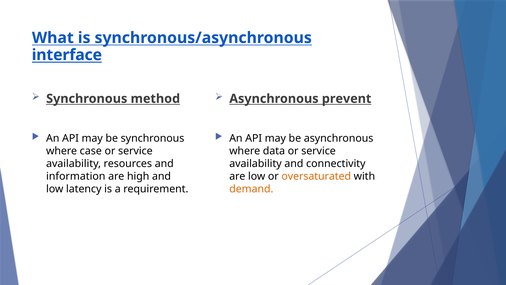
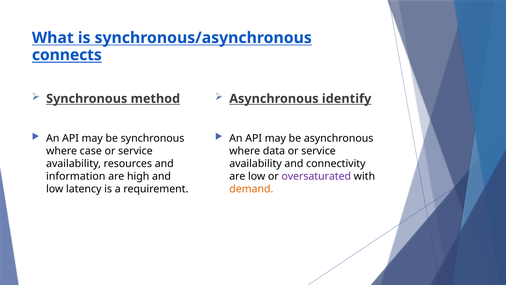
interface: interface -> connects (67, 55)
prevent: prevent -> identify (347, 99)
oversaturated colour: orange -> purple (316, 176)
